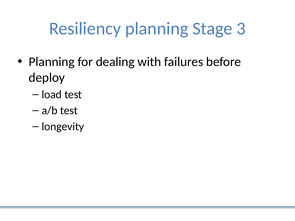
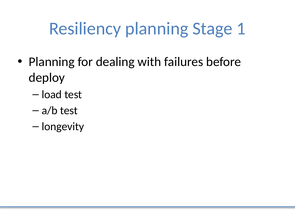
3: 3 -> 1 (241, 29)
